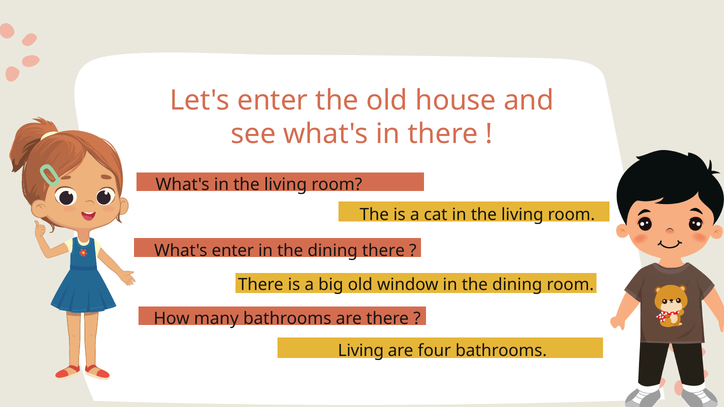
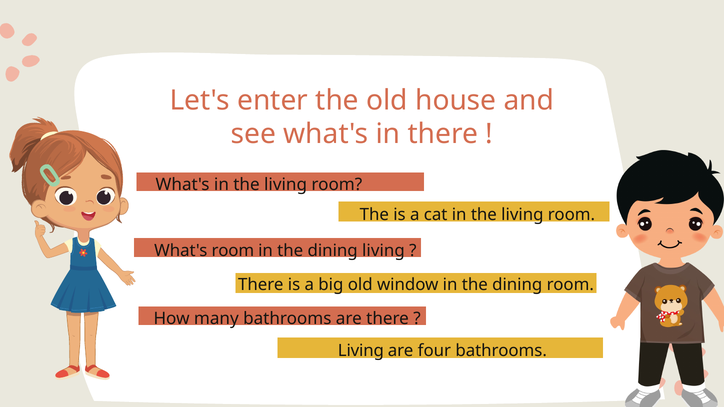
What's enter: enter -> room (233, 251)
dining there: there -> living (383, 251)
